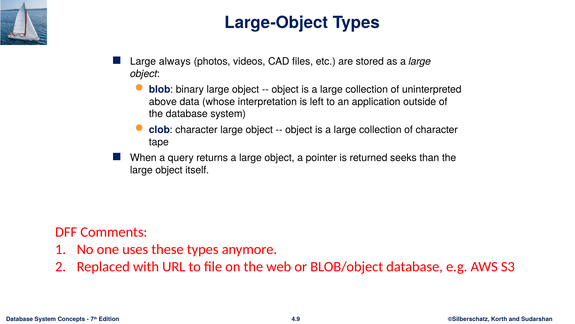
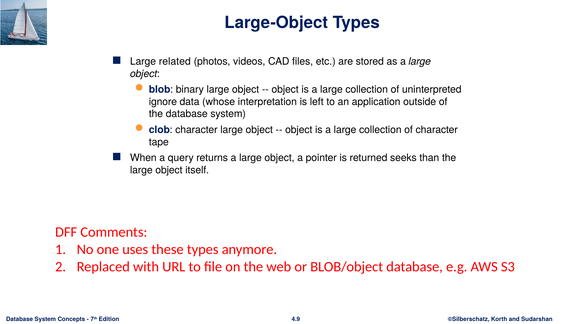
always: always -> related (175, 61)
above: above -> ignore (163, 102)
